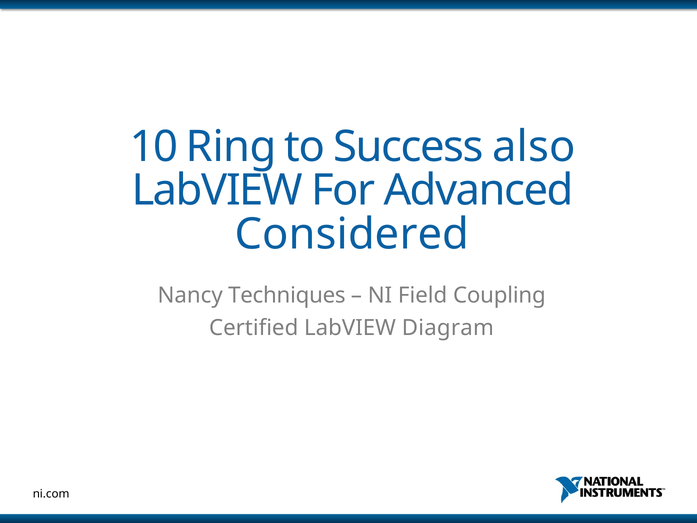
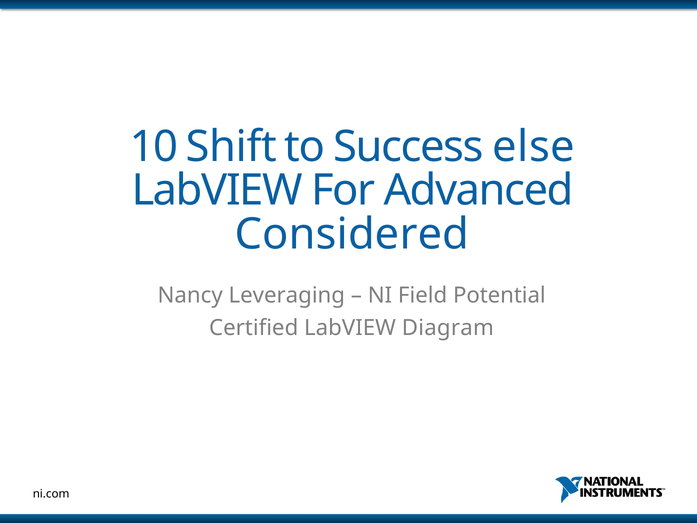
Ring: Ring -> Shift (231, 147)
also: also -> else (534, 147)
Techniques: Techniques -> Leveraging (287, 295)
Coupling: Coupling -> Potential (499, 295)
